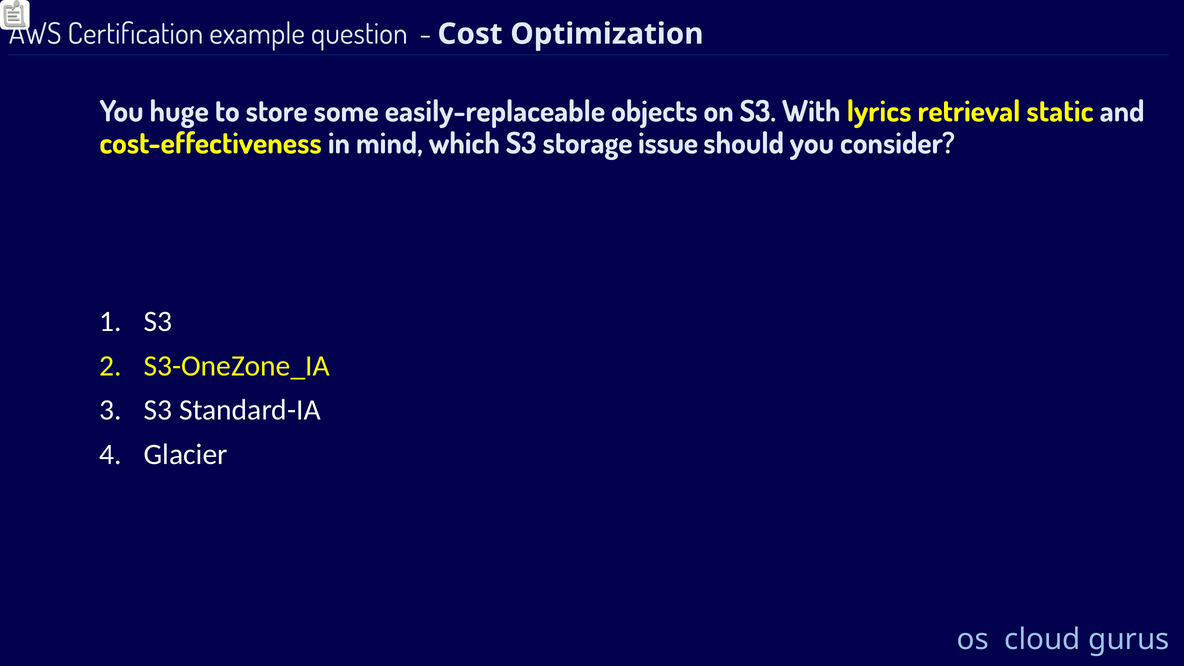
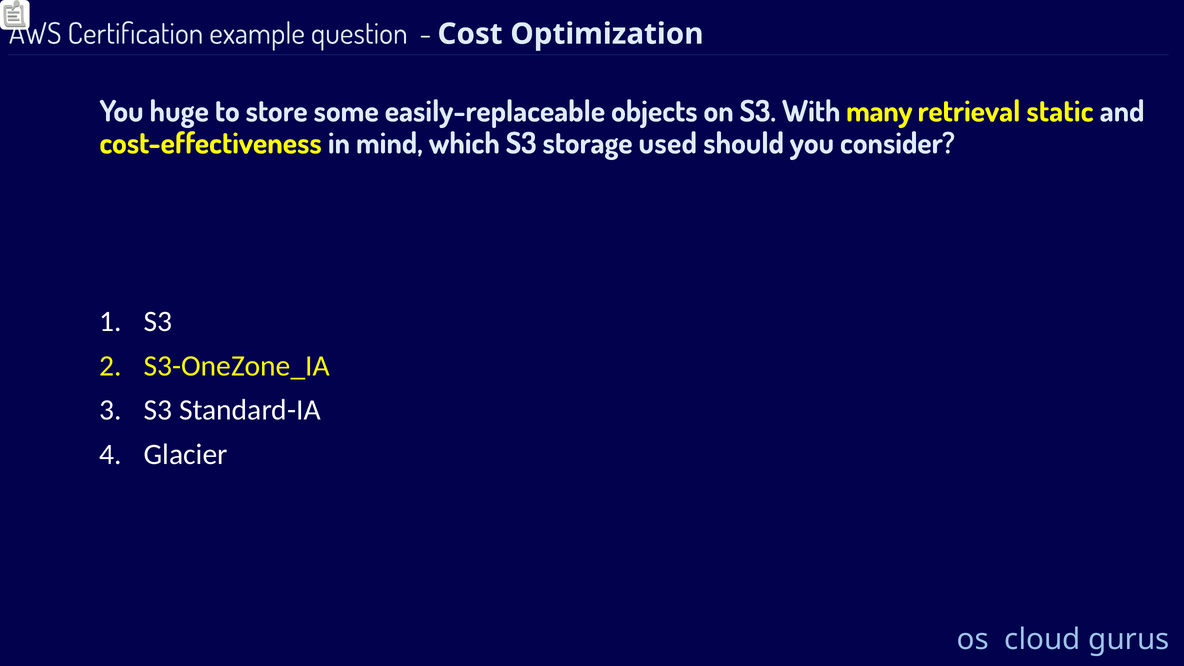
lyrics: lyrics -> many (879, 112)
issue: issue -> used (668, 144)
